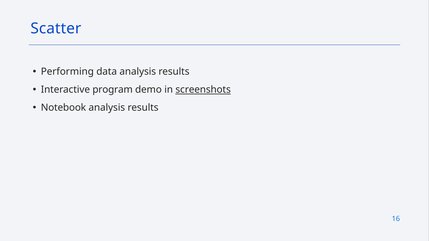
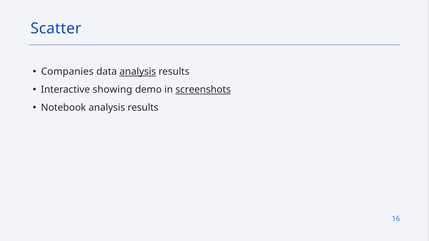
Performing: Performing -> Companies (67, 72)
analysis underline: none -> present (138, 72)
program: program -> showing (112, 90)
